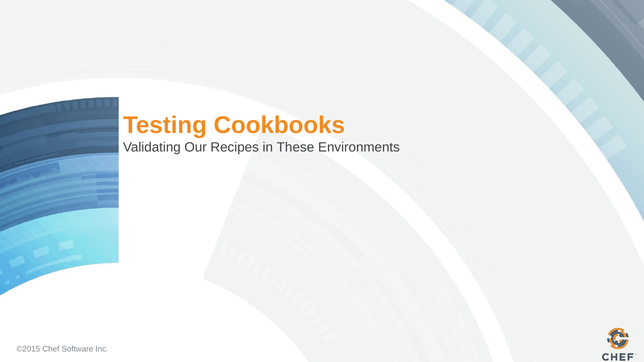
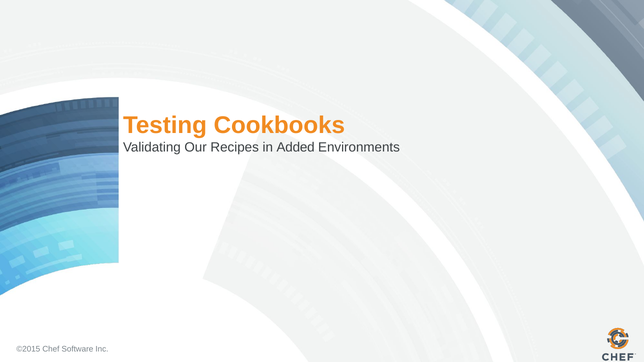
These: These -> Added (296, 148)
